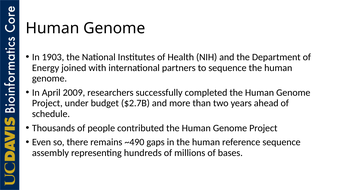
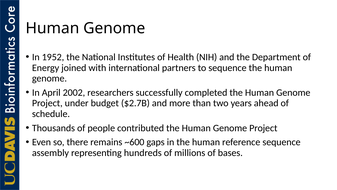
1903: 1903 -> 1952 (53, 57)
2009: 2009 -> 2002 (74, 92)
~490: ~490 -> ~600 (134, 142)
